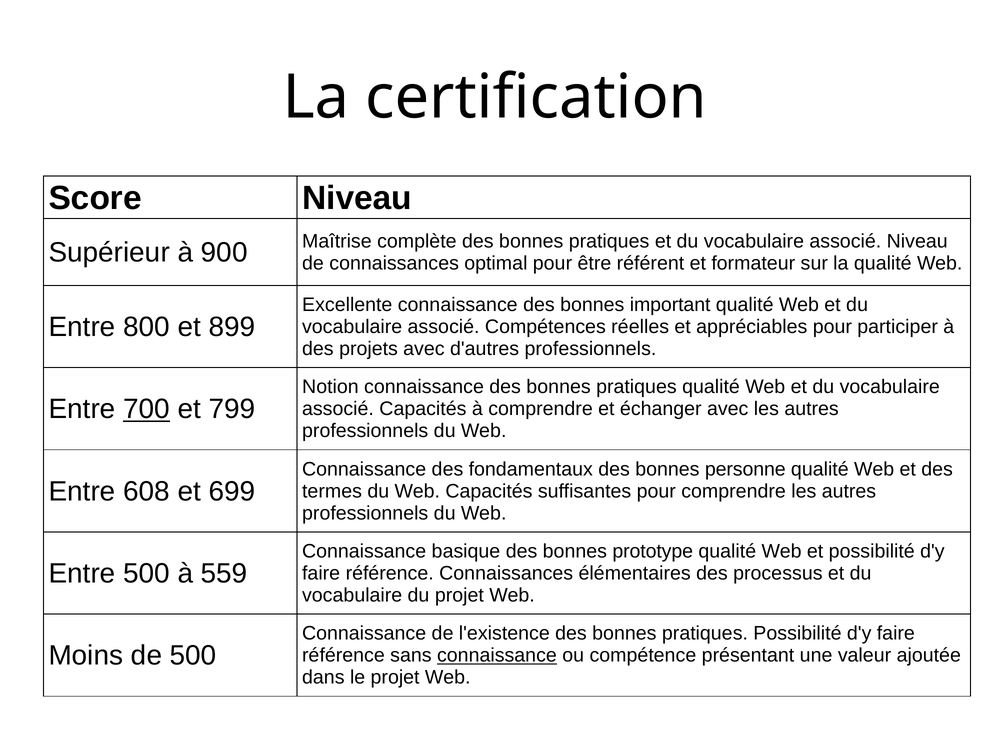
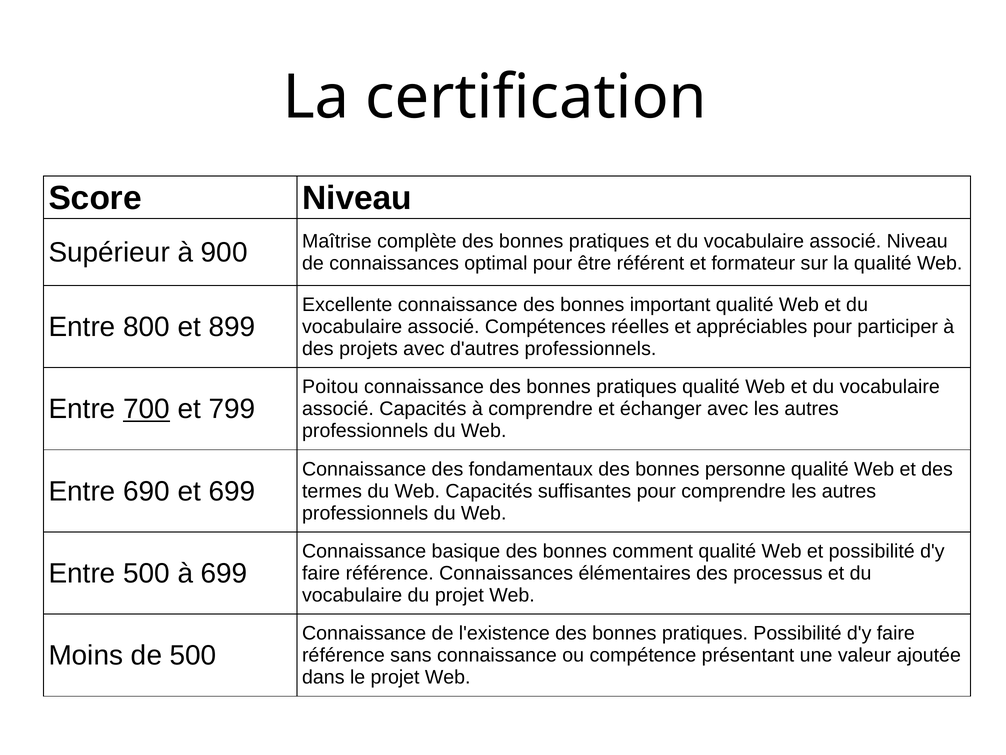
Notion: Notion -> Poitou (330, 387)
608: 608 -> 690 (147, 491)
prototype: prototype -> comment (653, 551)
à 559: 559 -> 699 (224, 573)
connaissance underline: present -> none (497, 655)
